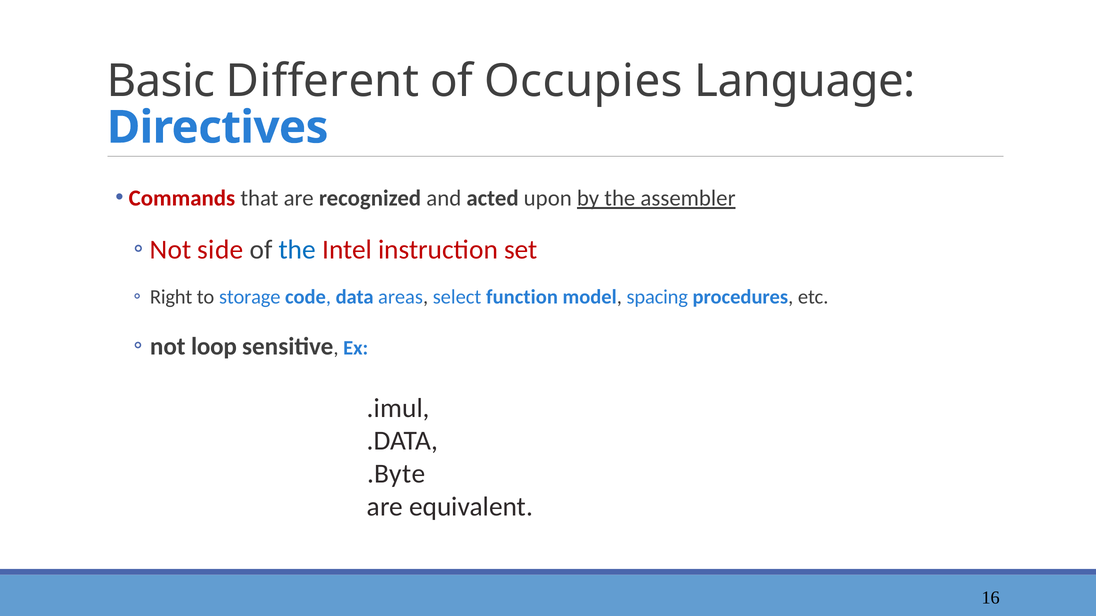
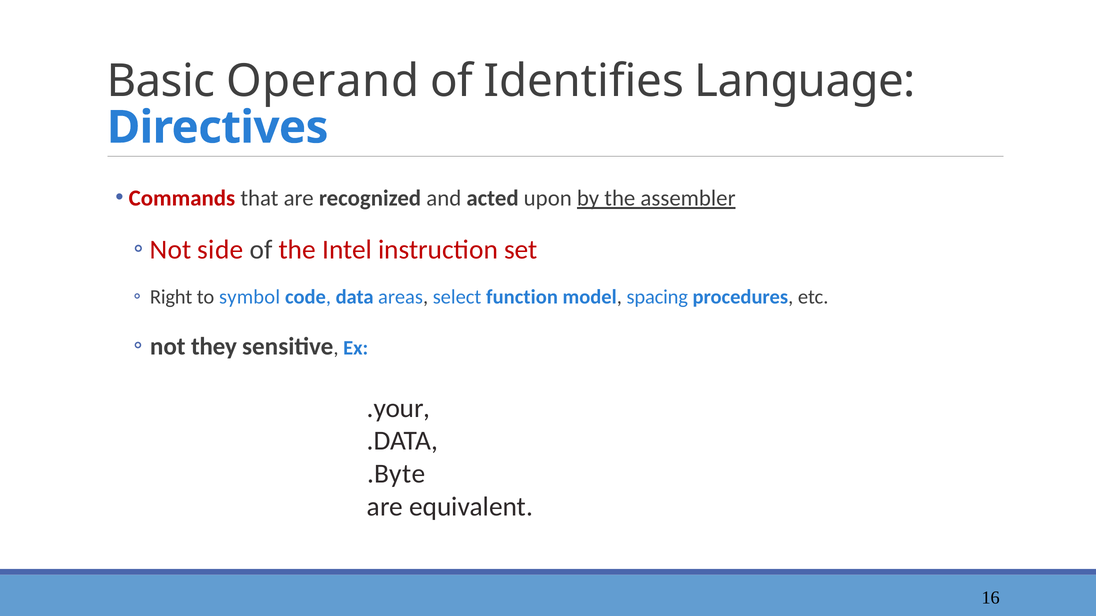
Different: Different -> Operand (323, 81)
Occupies: Occupies -> Identifies (584, 81)
the colour: blue -> red (297, 250)
storage: storage -> symbol (250, 297)
loop: loop -> they (214, 347)
.imul: .imul -> .your (399, 408)
